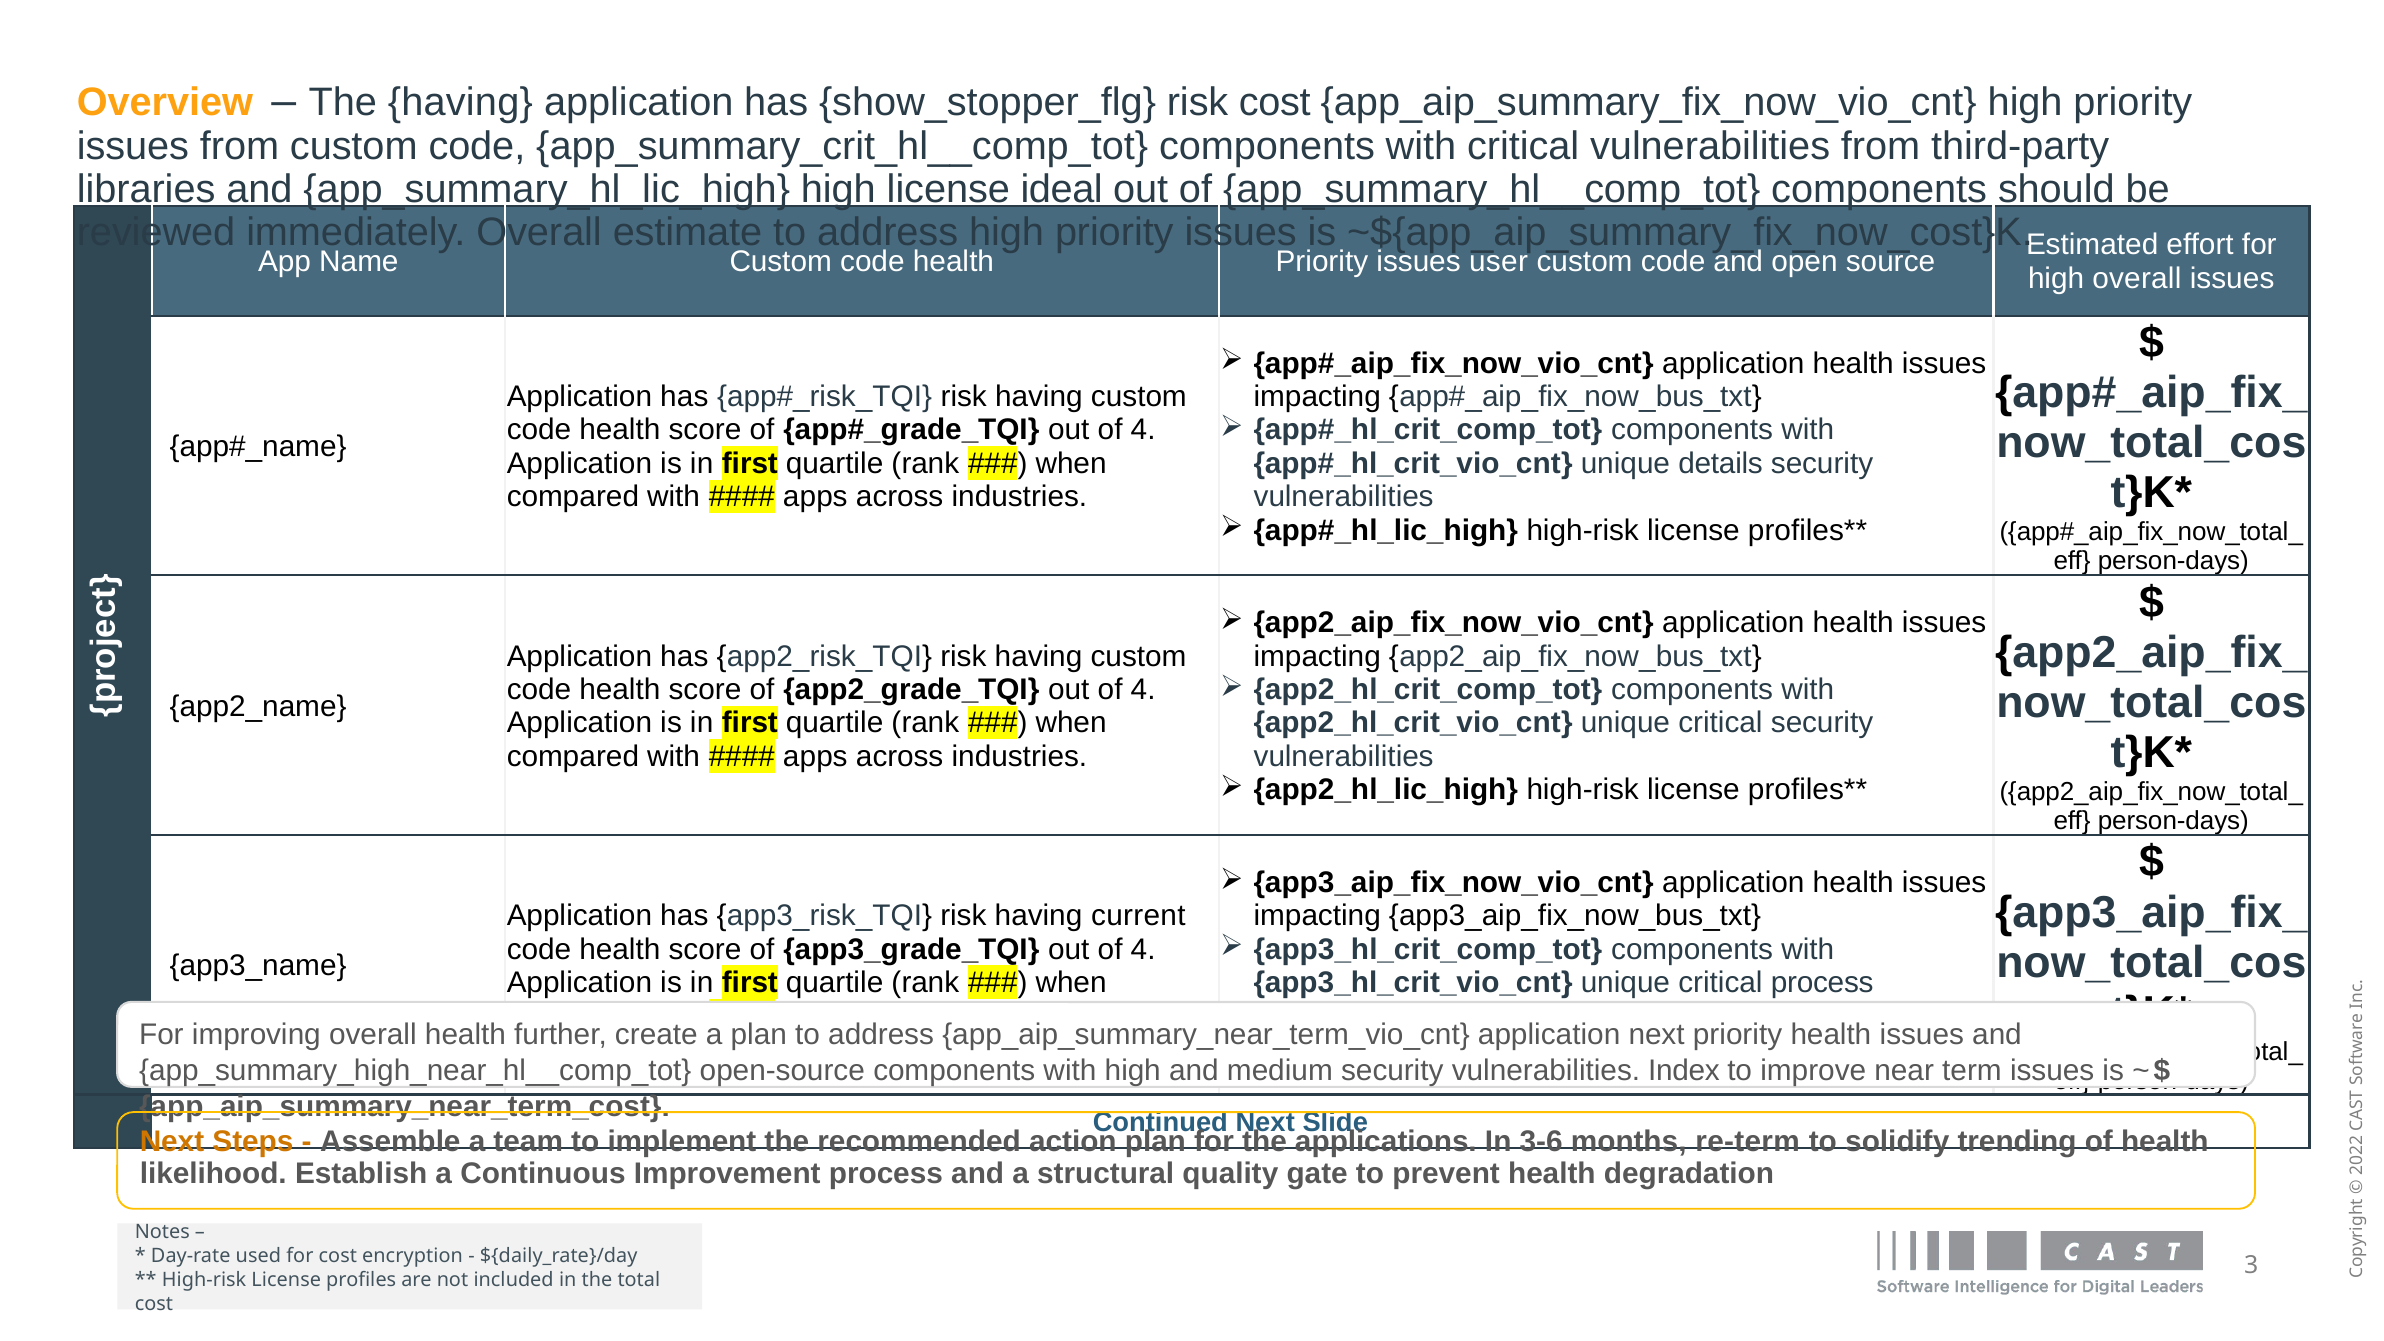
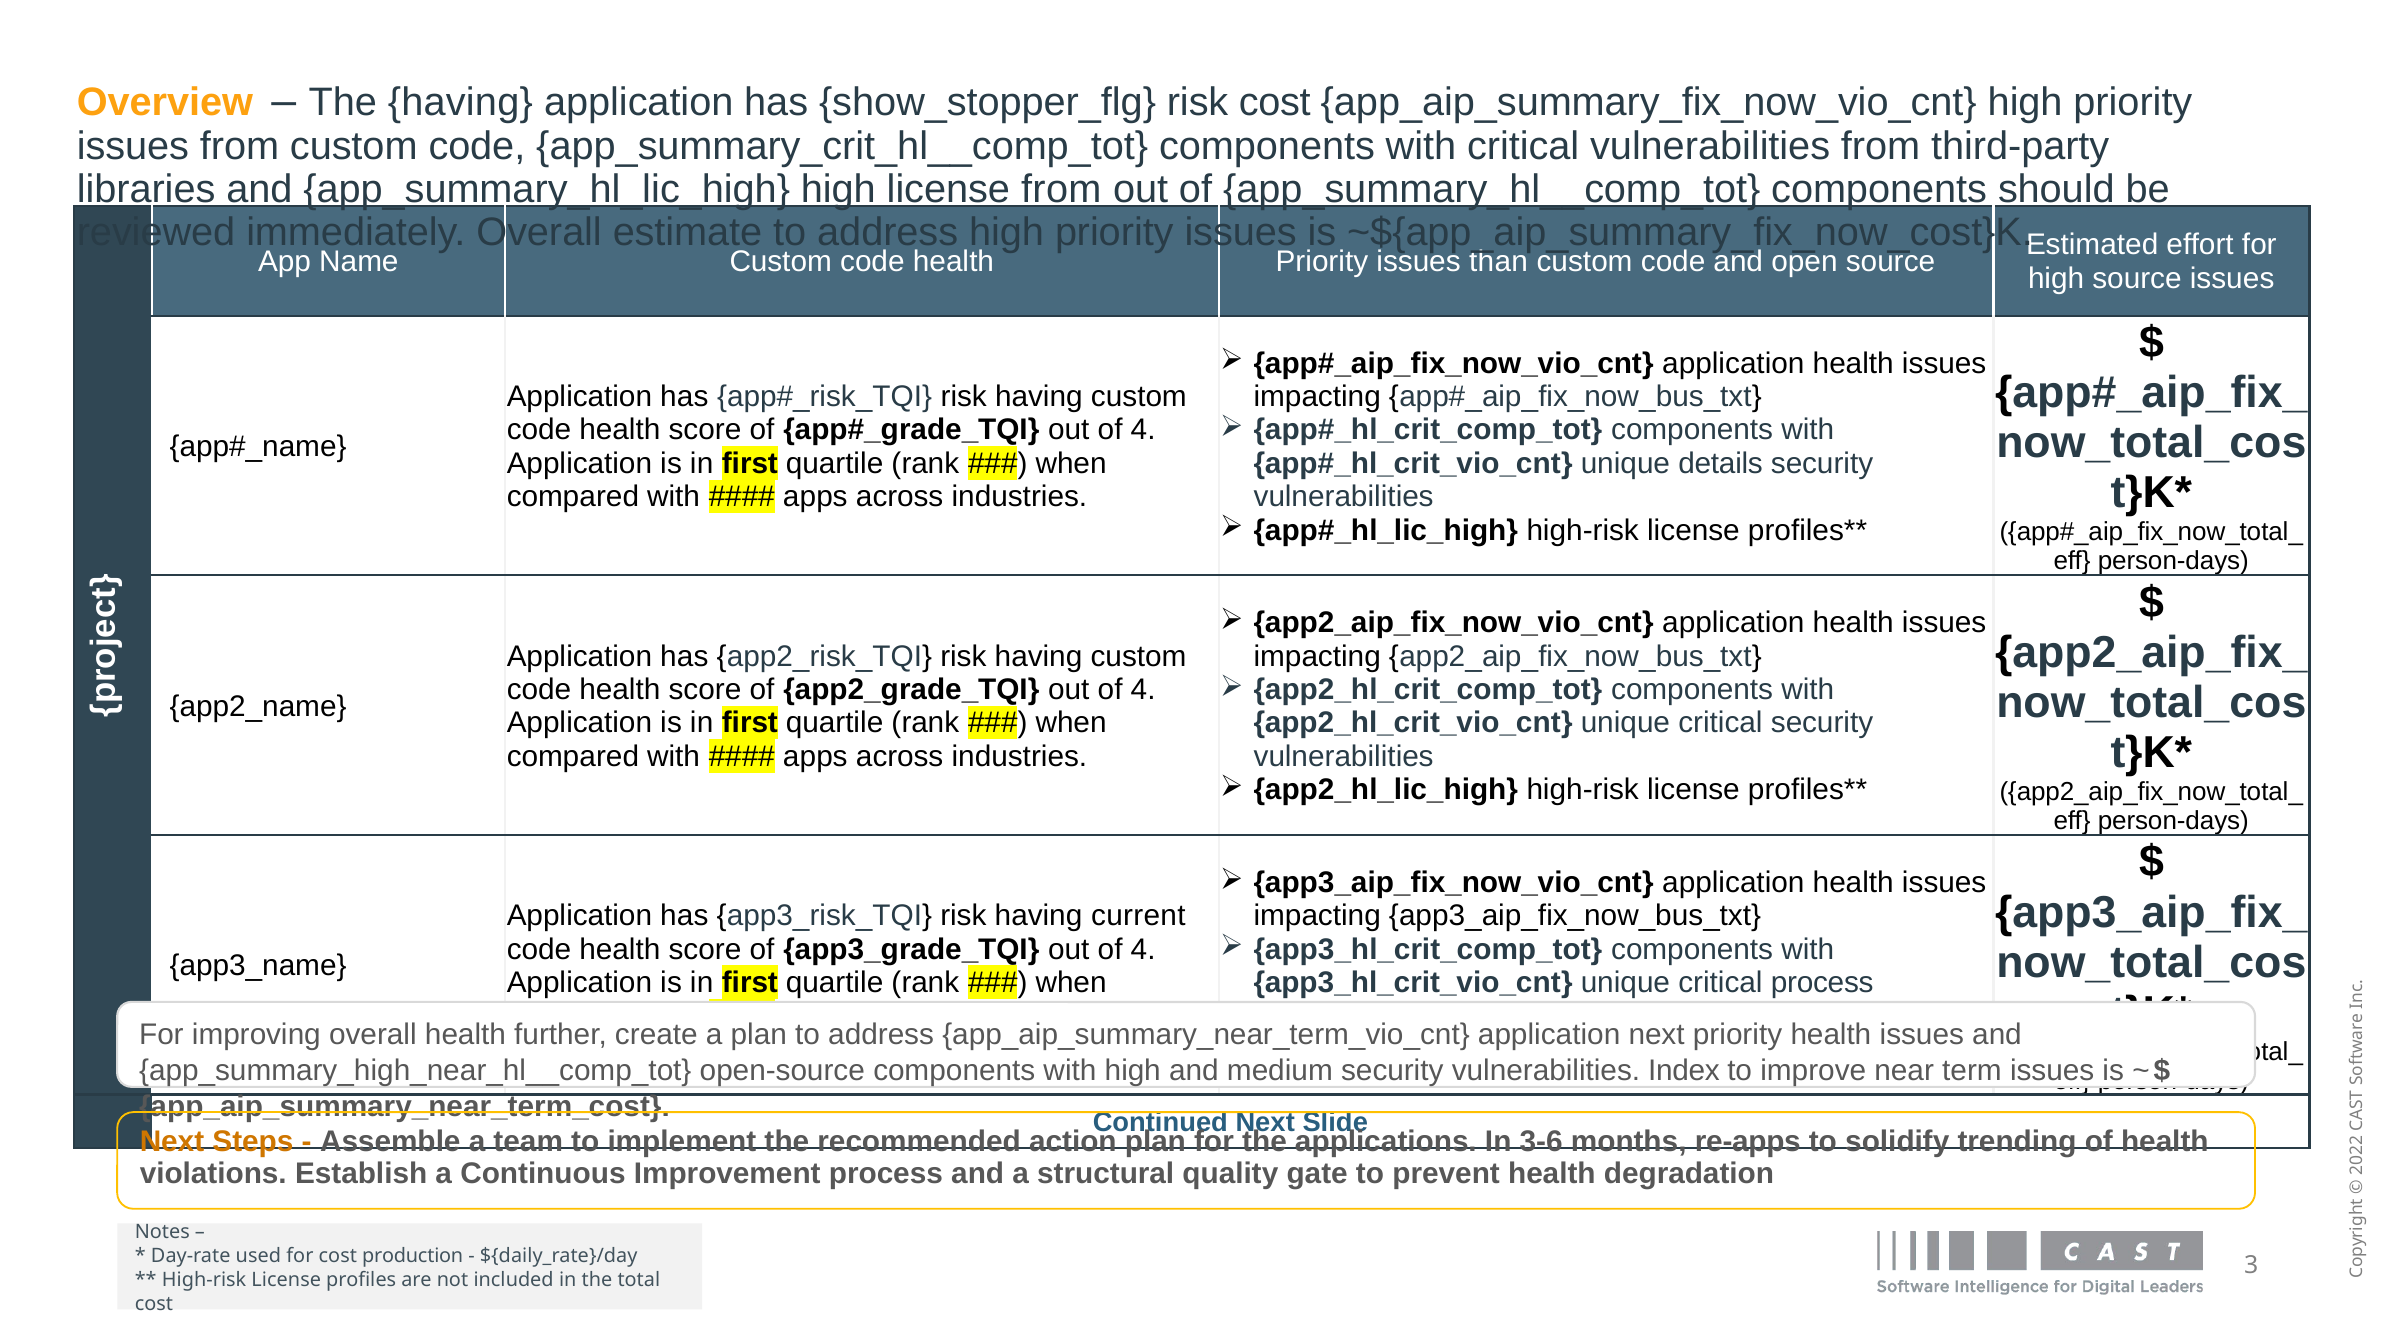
license ideal: ideal -> from (1061, 189)
user: user -> than (1499, 262)
high overall: overall -> source (2137, 278)
re-term: re-term -> re-apps (1748, 1142)
likelihood: likelihood -> violations (213, 1174)
encryption: encryption -> production (413, 1256)
